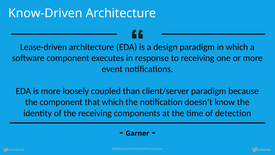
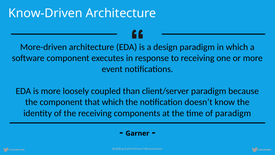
Lease-driven: Lease-driven -> More-driven (43, 47)
of detection: detection -> paradigm (233, 113)
